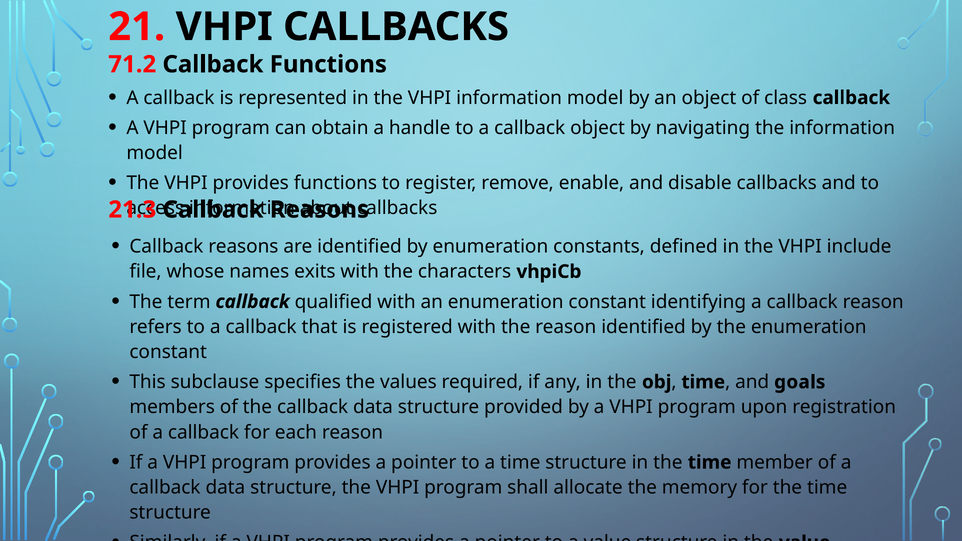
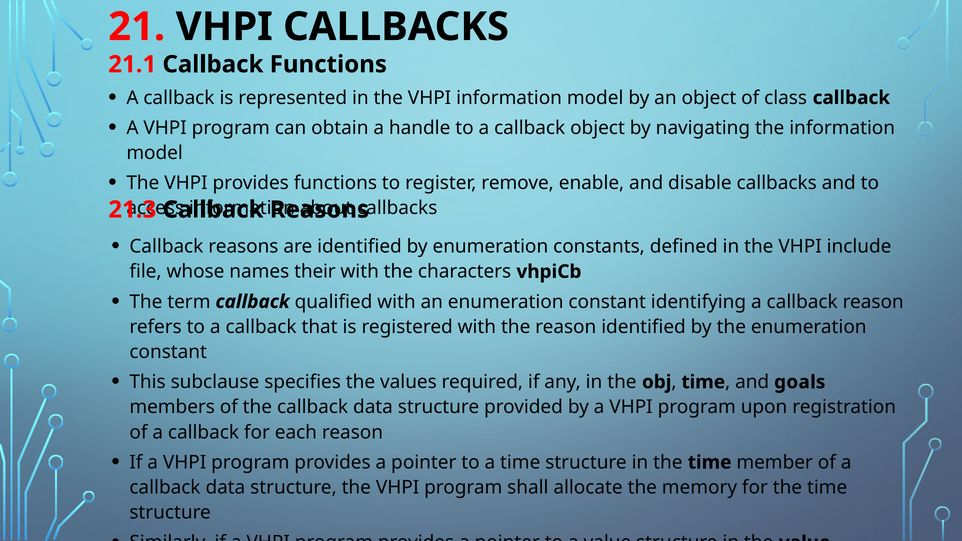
71.2: 71.2 -> 21.1 (132, 64)
exits: exits -> their (315, 272)
